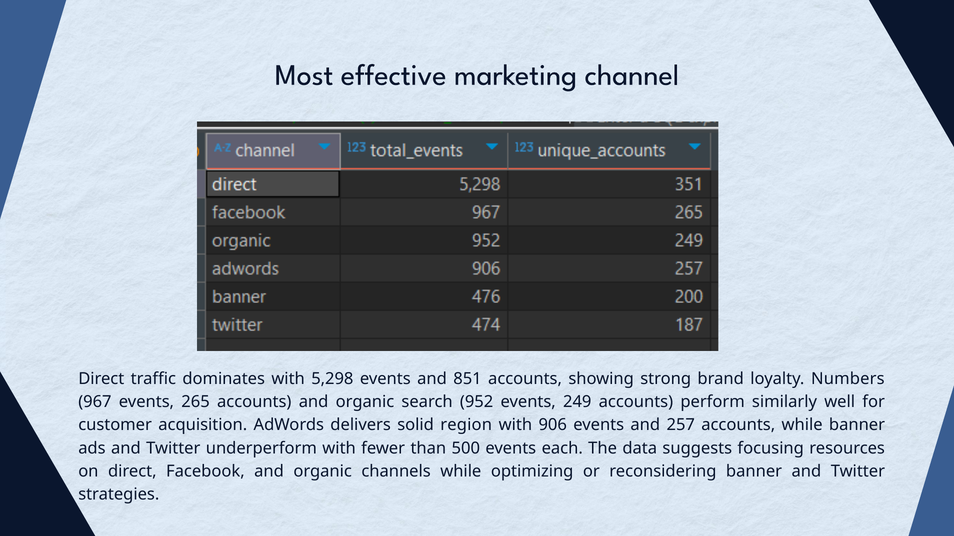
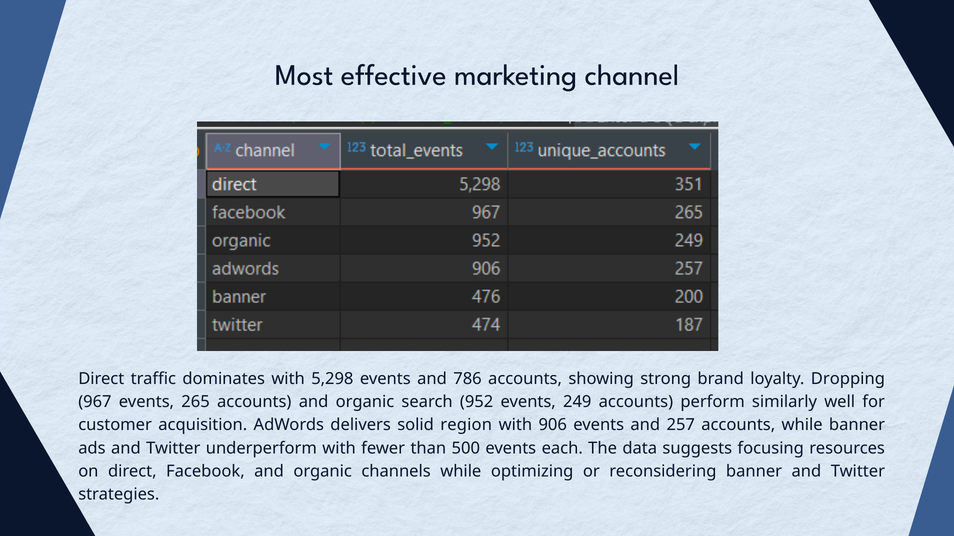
851: 851 -> 786 (467, 379)
Numbers: Numbers -> Dropping (848, 379)
